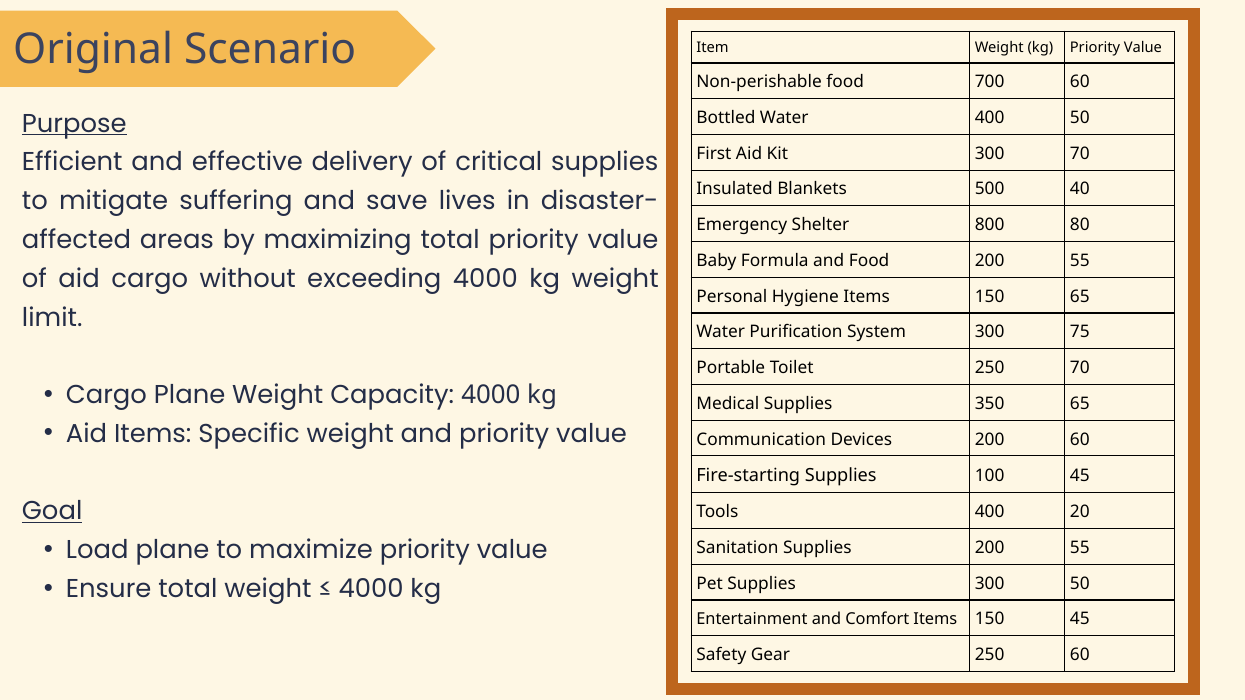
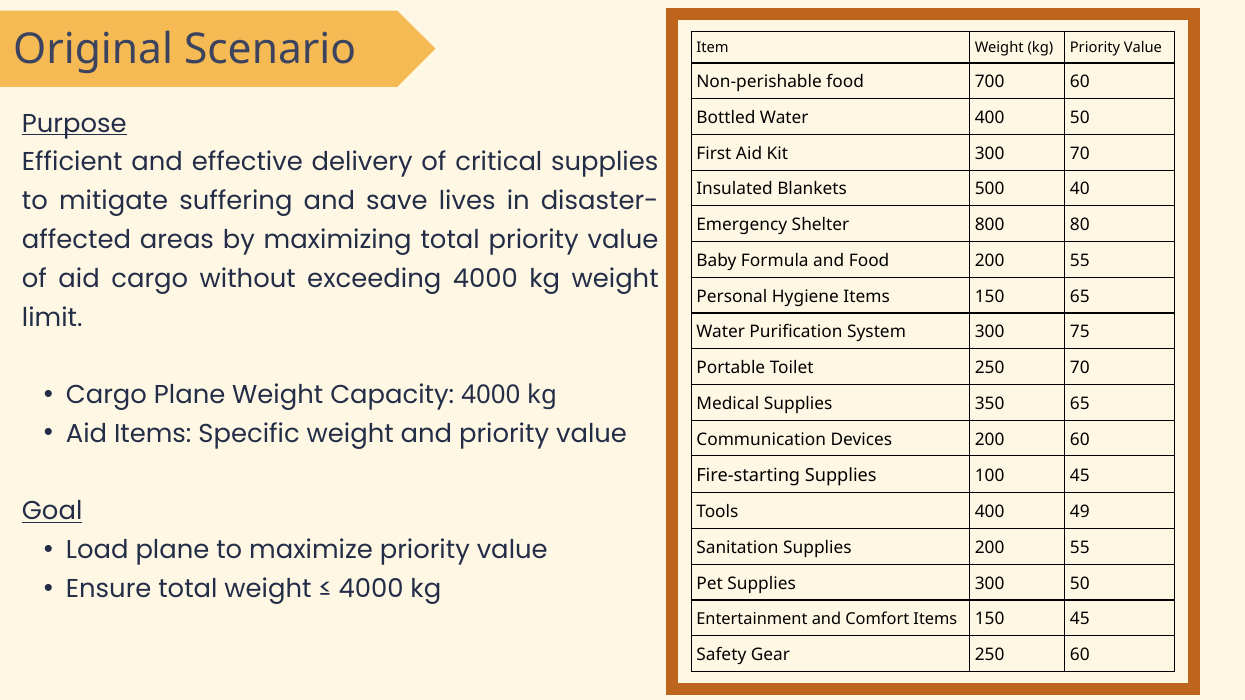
20: 20 -> 49 (1080, 512)
